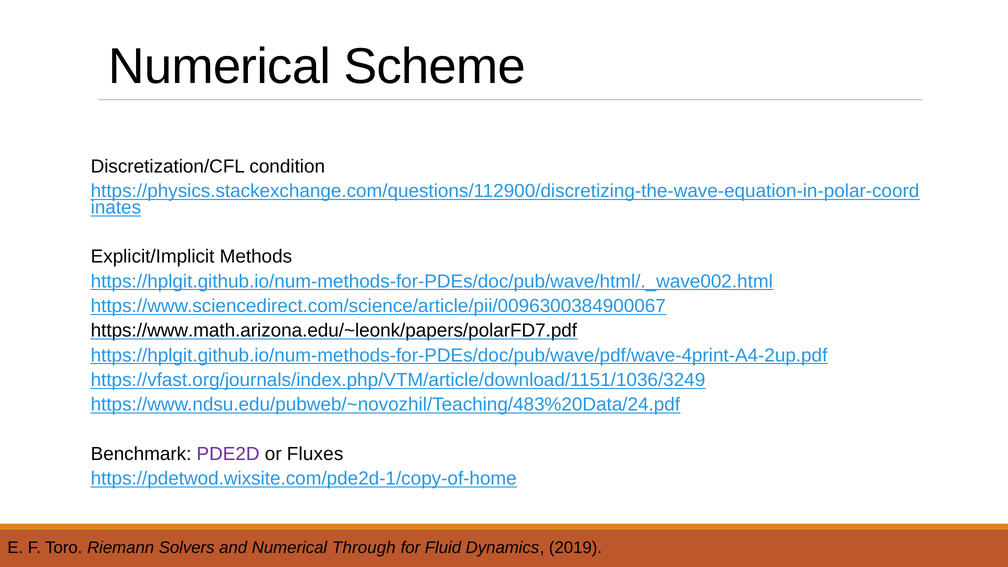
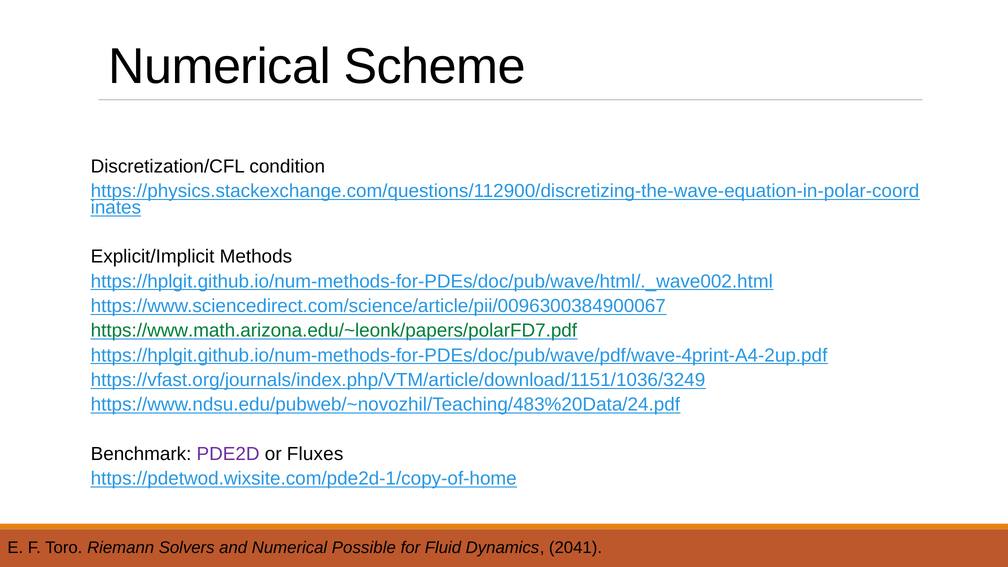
https://www.math.arizona.edu/~leonk/papers/polarFD7.pdf colour: black -> green (334, 331)
Through: Through -> Possible (364, 548)
2019: 2019 -> 2041 (575, 548)
